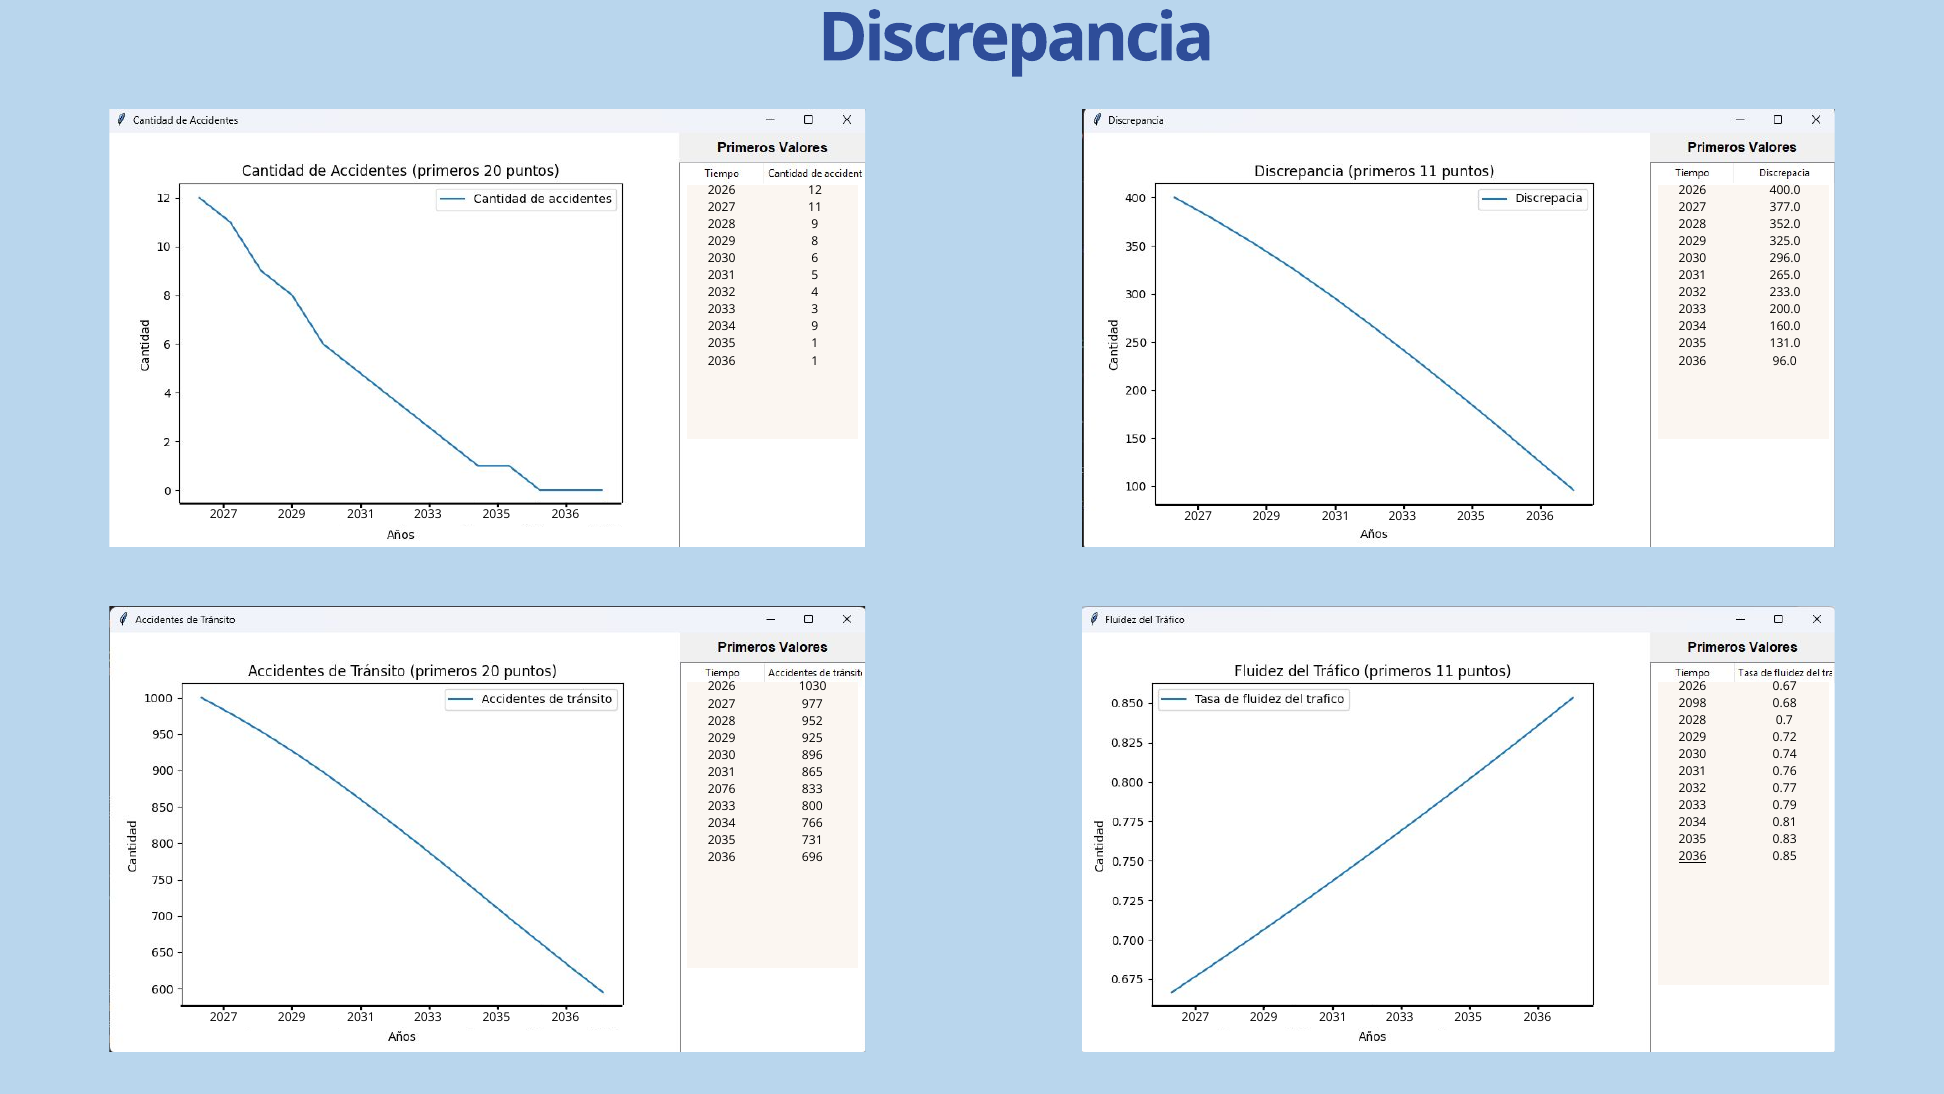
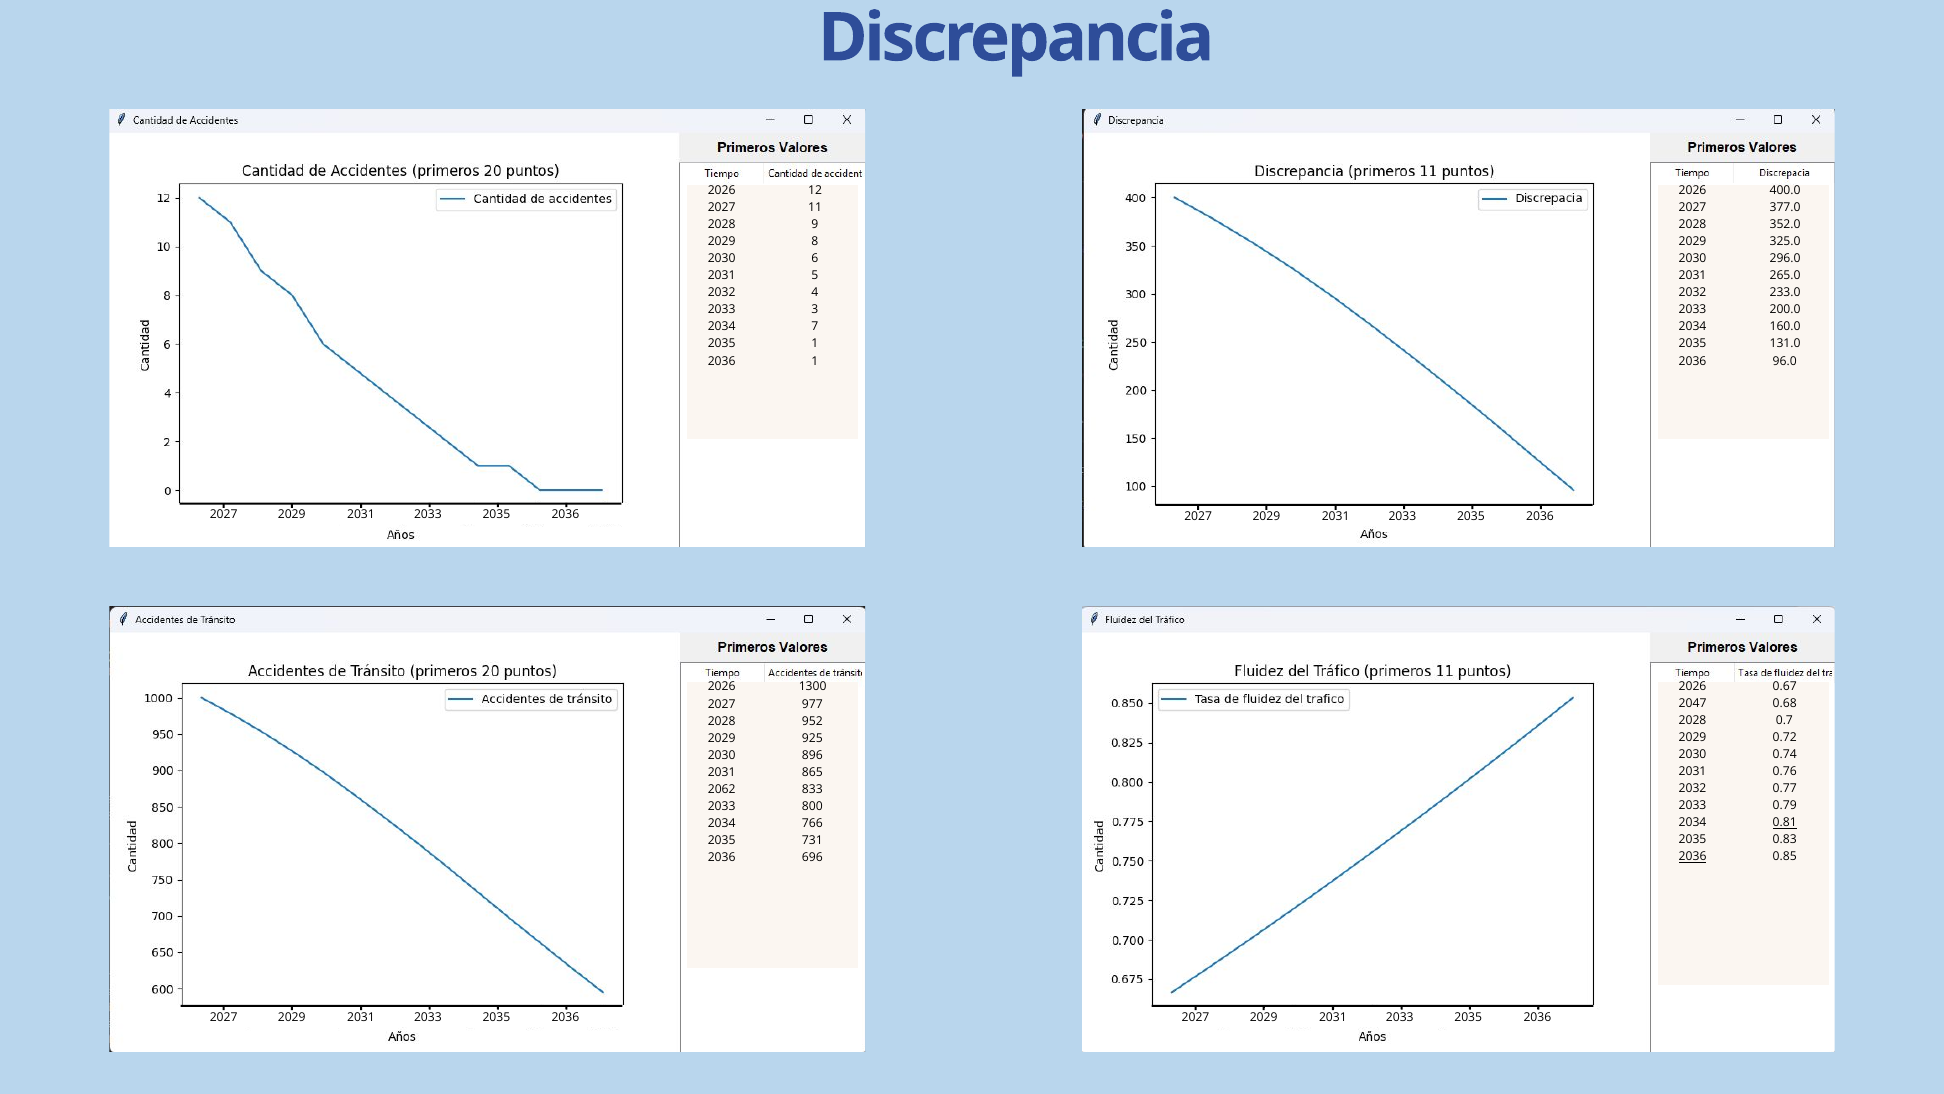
2034 9: 9 -> 7 (815, 327)
1030: 1030 -> 1300 (813, 687)
2098: 2098 -> 2047 (1693, 703)
2076: 2076 -> 2062 (722, 789)
0.81 underline: none -> present (1785, 822)
